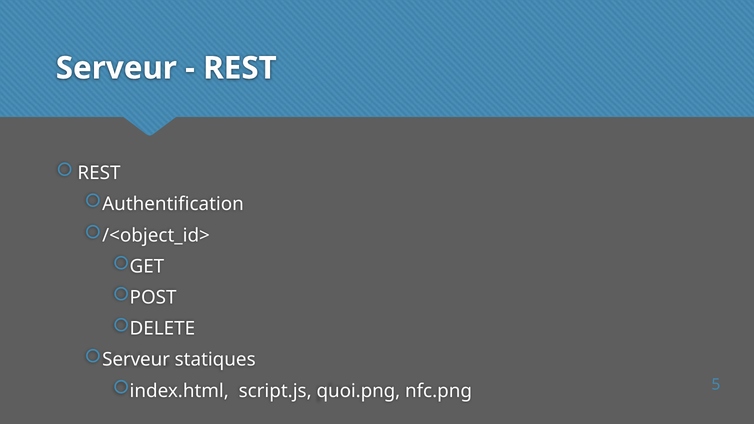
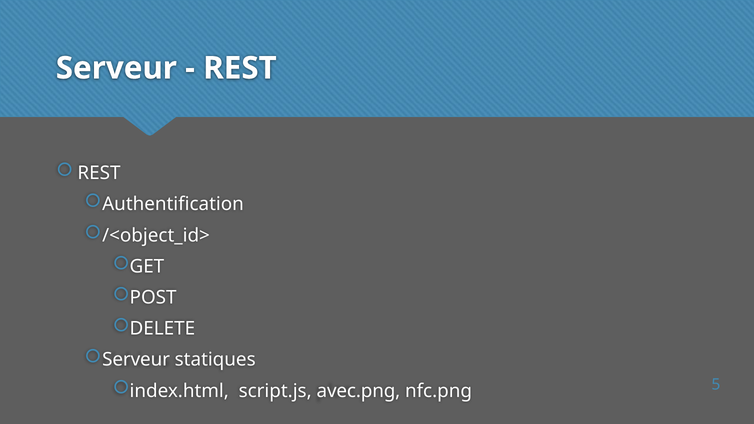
quoi.png: quoi.png -> avec.png (358, 391)
